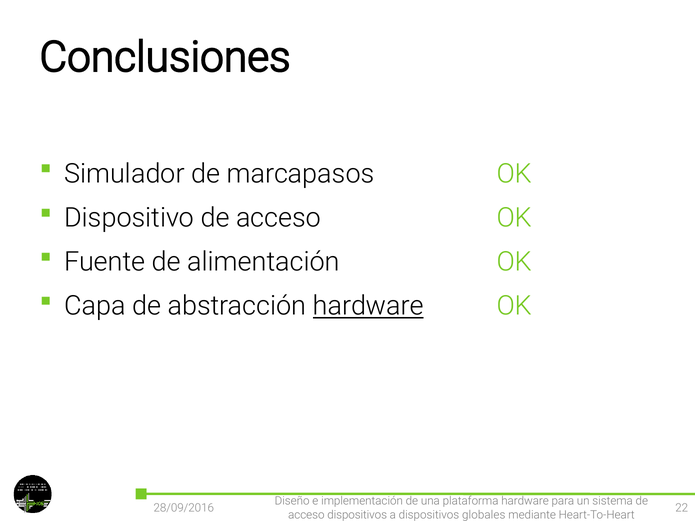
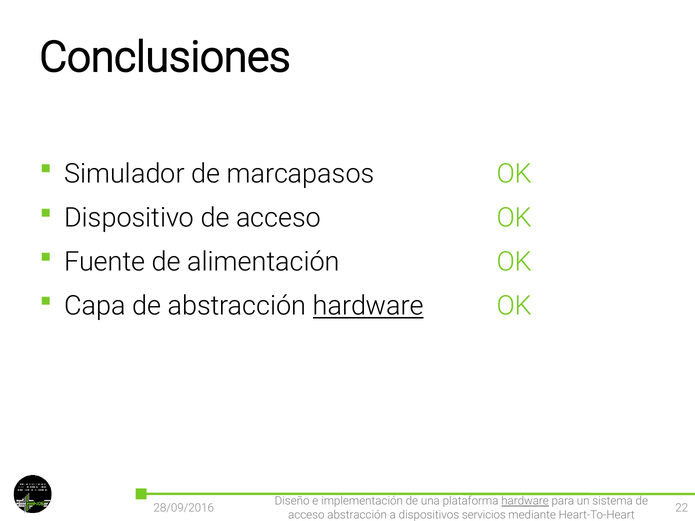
hardware underline: none -> present (525, 501)
acceso dispositivos: dispositivos -> abstracción (357, 515)
globales: globales -> servicios (484, 515)
